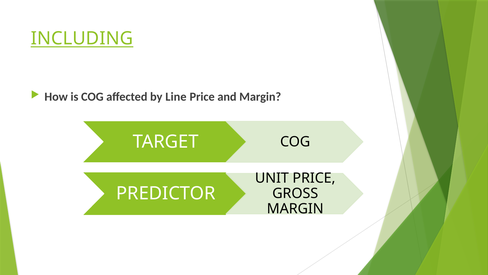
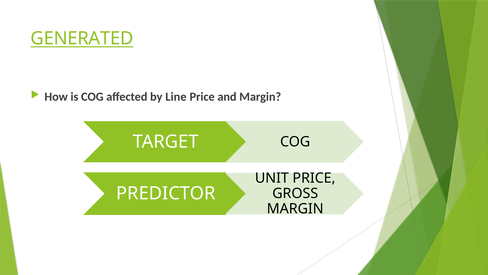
INCLUDING: INCLUDING -> GENERATED (82, 38)
